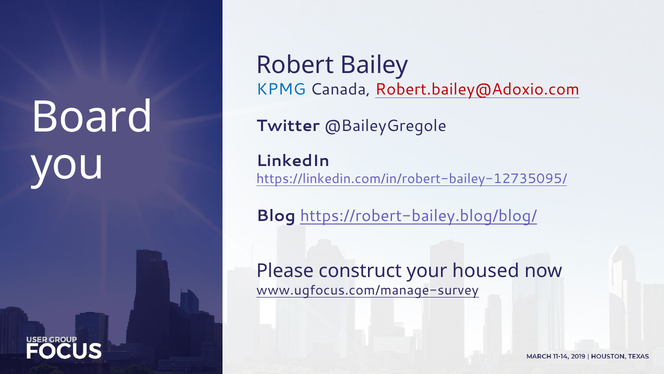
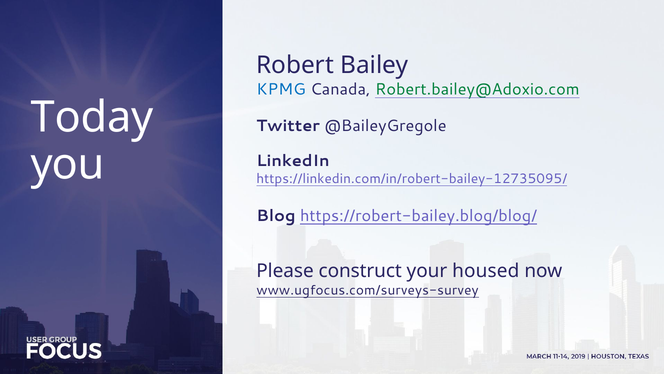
Robert.bailey@Adoxio.com colour: red -> green (477, 89)
Board: Board -> Today (92, 117)
www.ugfocus.com/manage-survey: www.ugfocus.com/manage-survey -> www.ugfocus.com/surveys-survey (367, 290)
